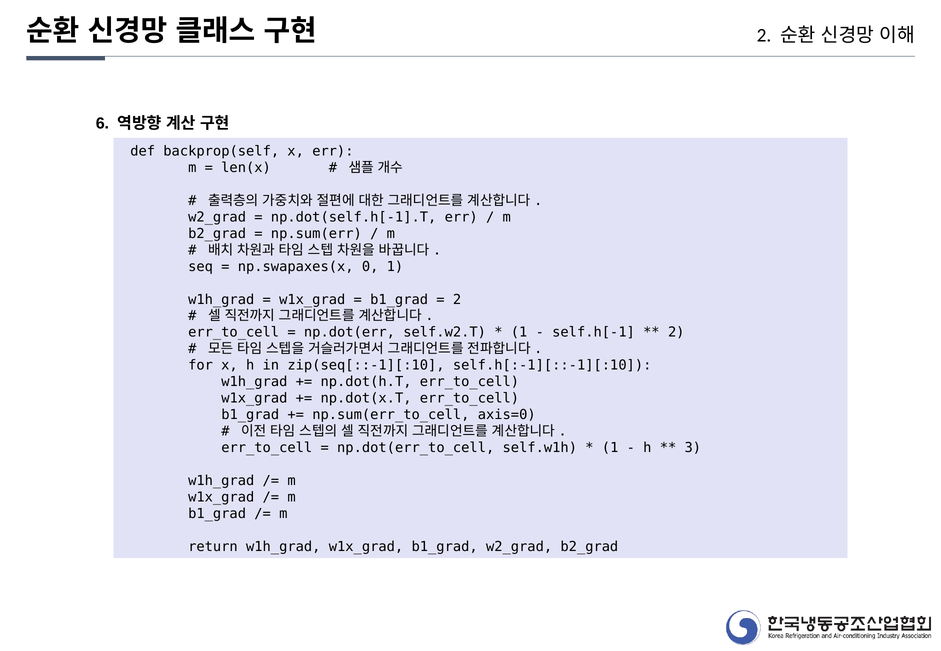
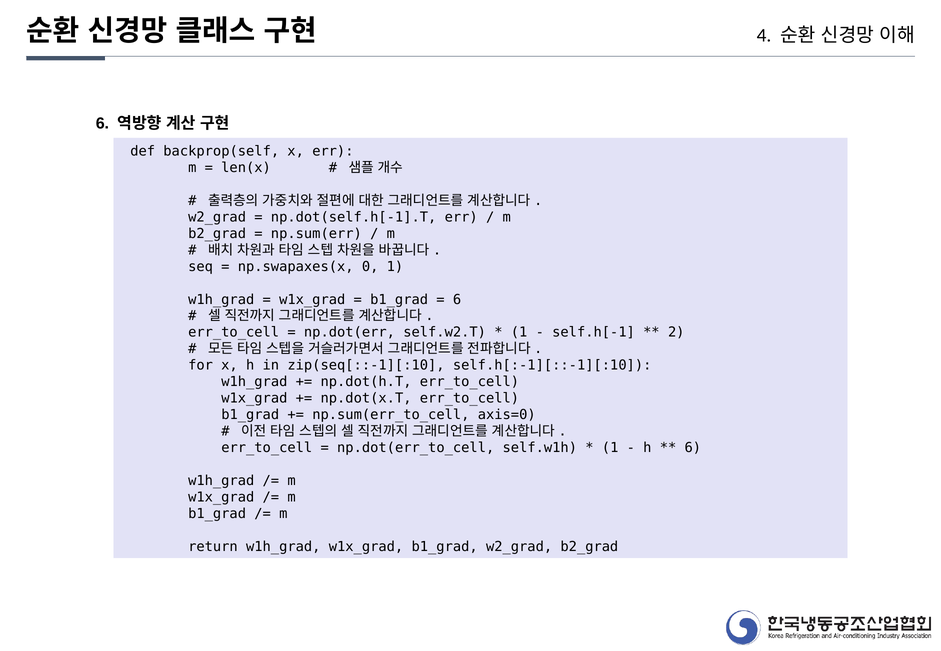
2: 2 -> 4 (764, 36)
2: 2 -> 6 (457, 300)
3: 3 -> 6 (693, 448)
